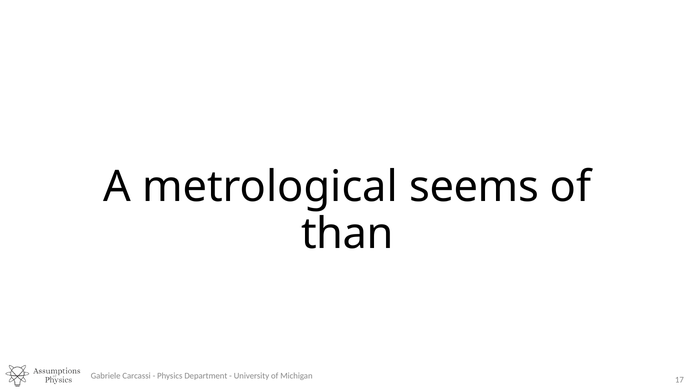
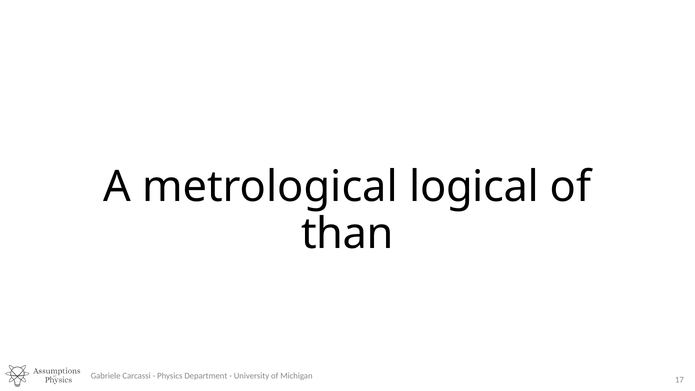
seems: seems -> logical (474, 187)
